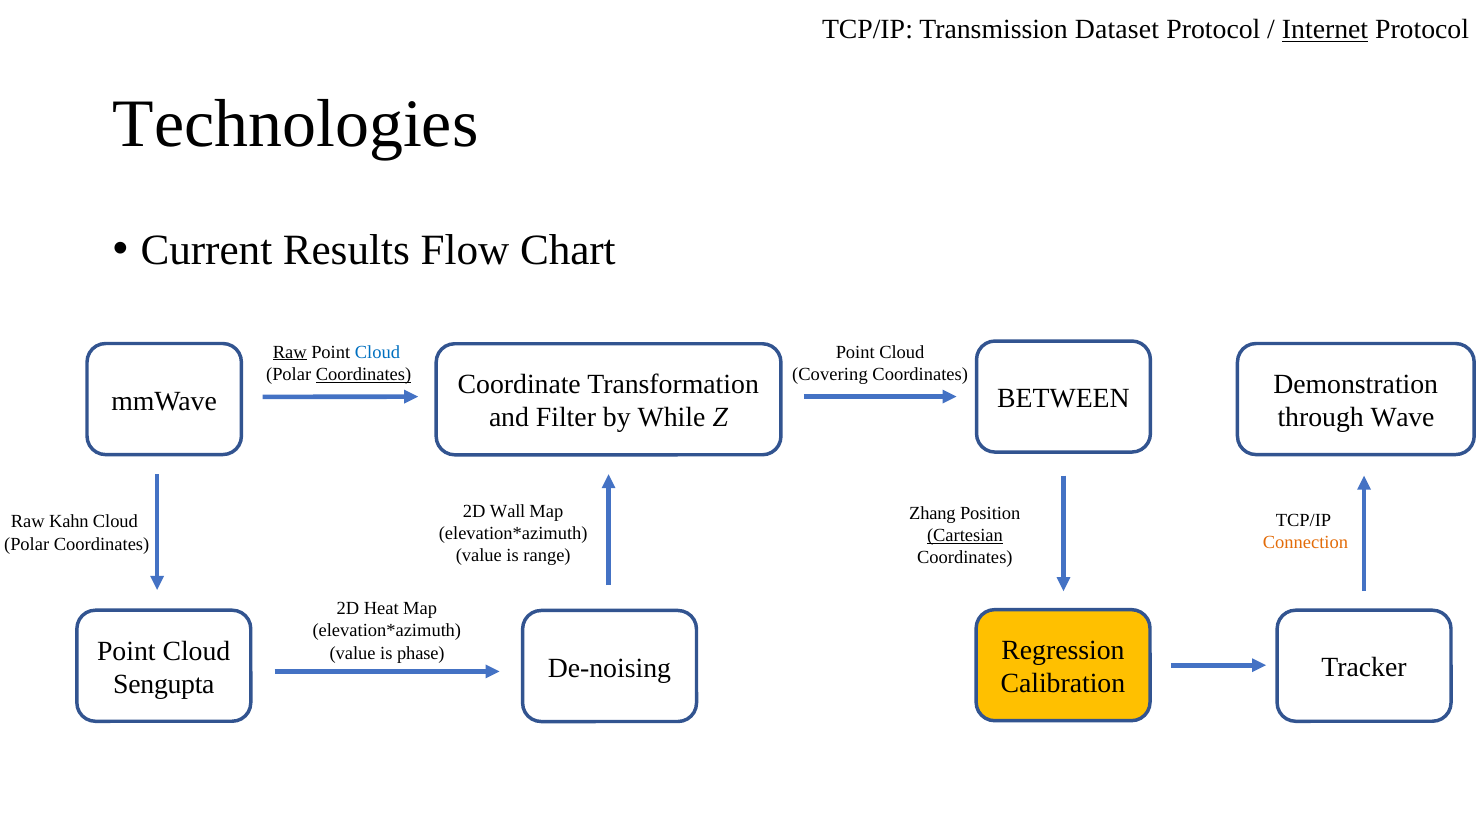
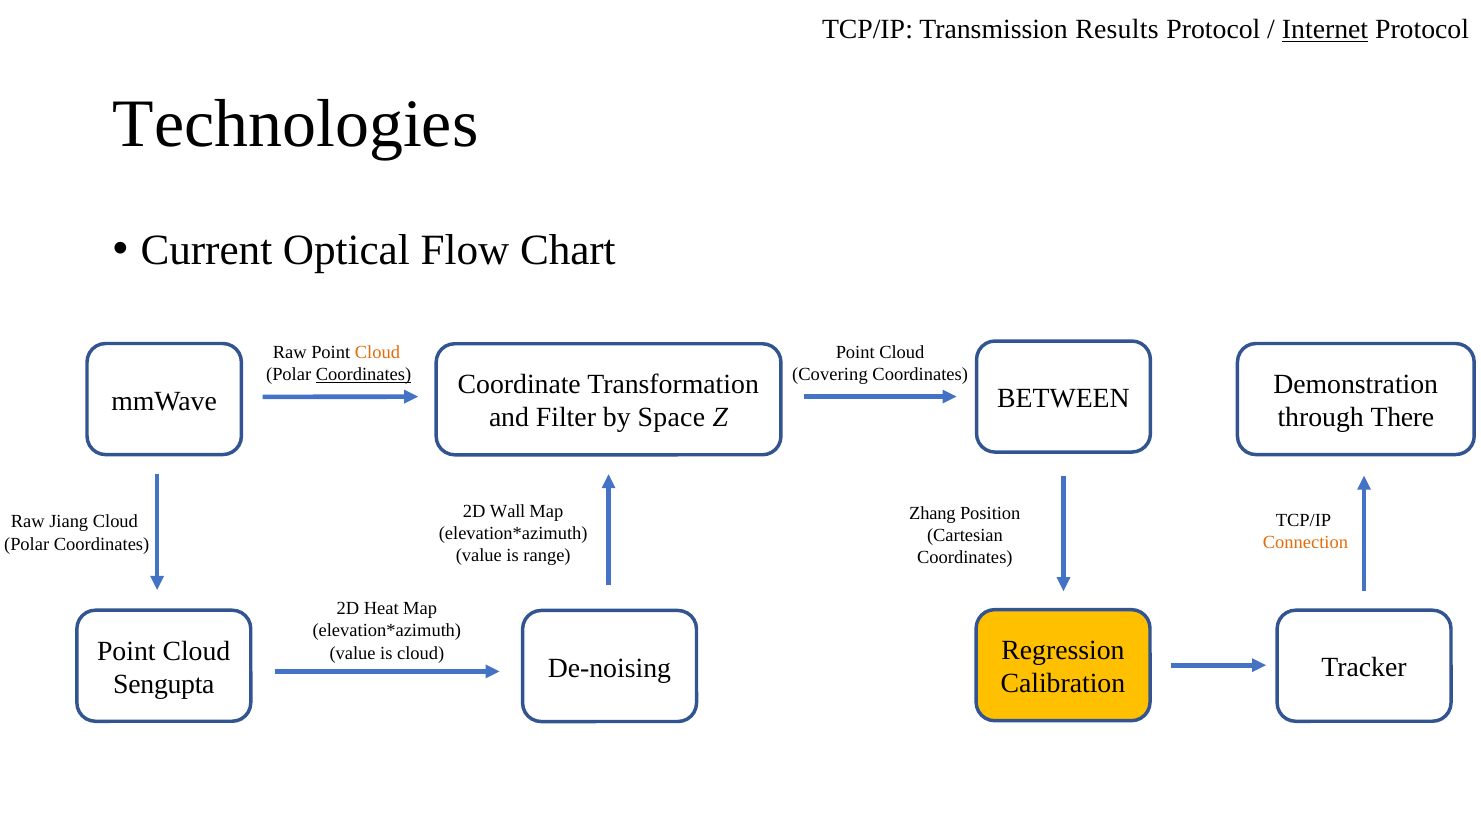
Dataset: Dataset -> Results (1117, 30)
Results: Results -> Optical (346, 250)
Raw underline: present -> none (290, 352)
Cloud colour: blue -> orange (377, 352)
Wave: Wave -> There (1402, 418)
While: While -> Space (671, 418)
Kahn: Kahn -> Jiang (69, 522)
Cartesian underline: present -> none (965, 535)
is phase: phase -> cloud (421, 653)
